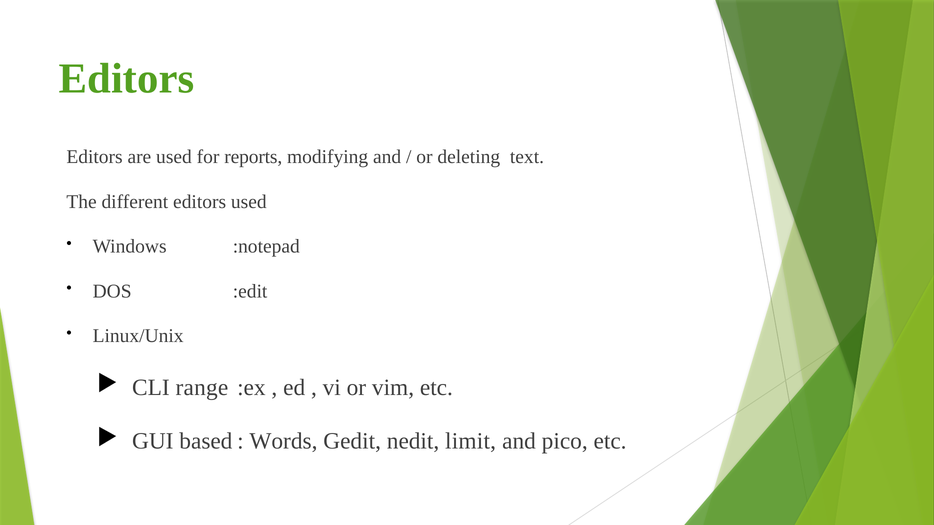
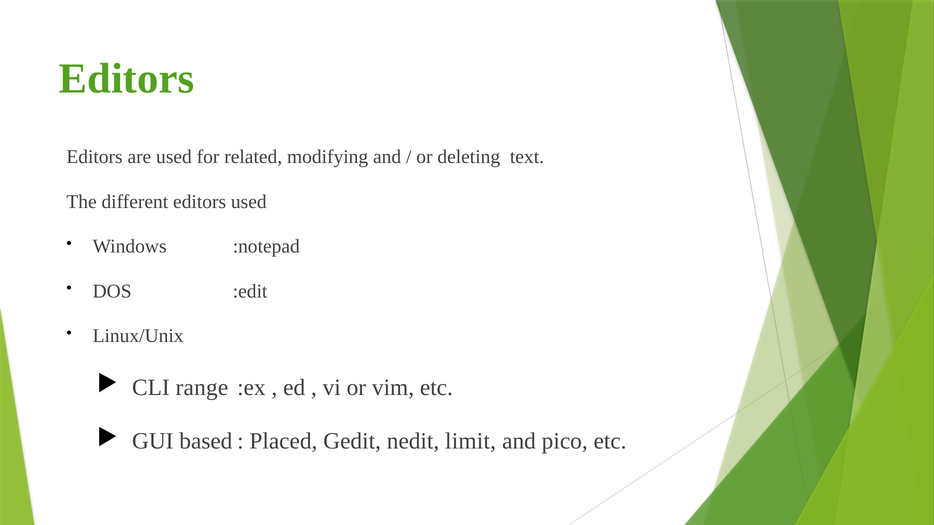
reports: reports -> related (253, 157)
Words: Words -> Placed (283, 441)
